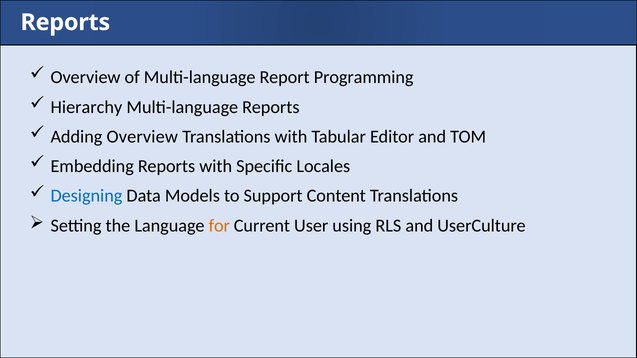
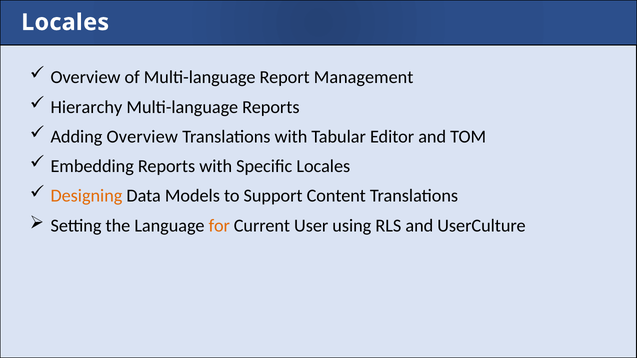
Reports: Reports -> Locales (65, 22)
Programming: Programming -> Management (364, 77)
Designing colour: blue -> orange (86, 196)
